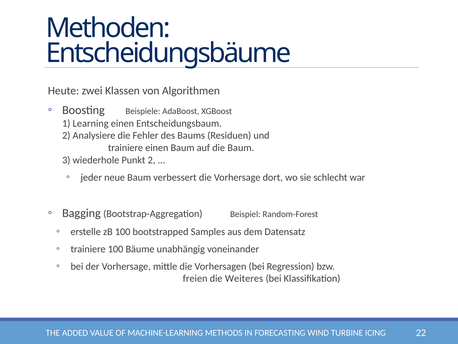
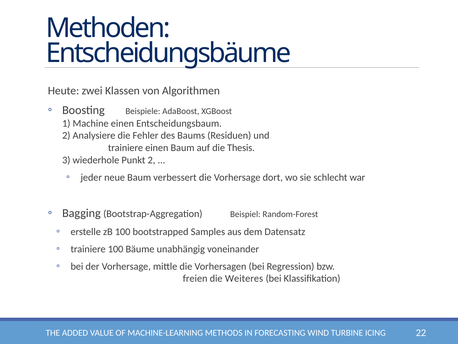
Learning: Learning -> Machine (91, 123)
die Baum: Baum -> Thesis (241, 148)
